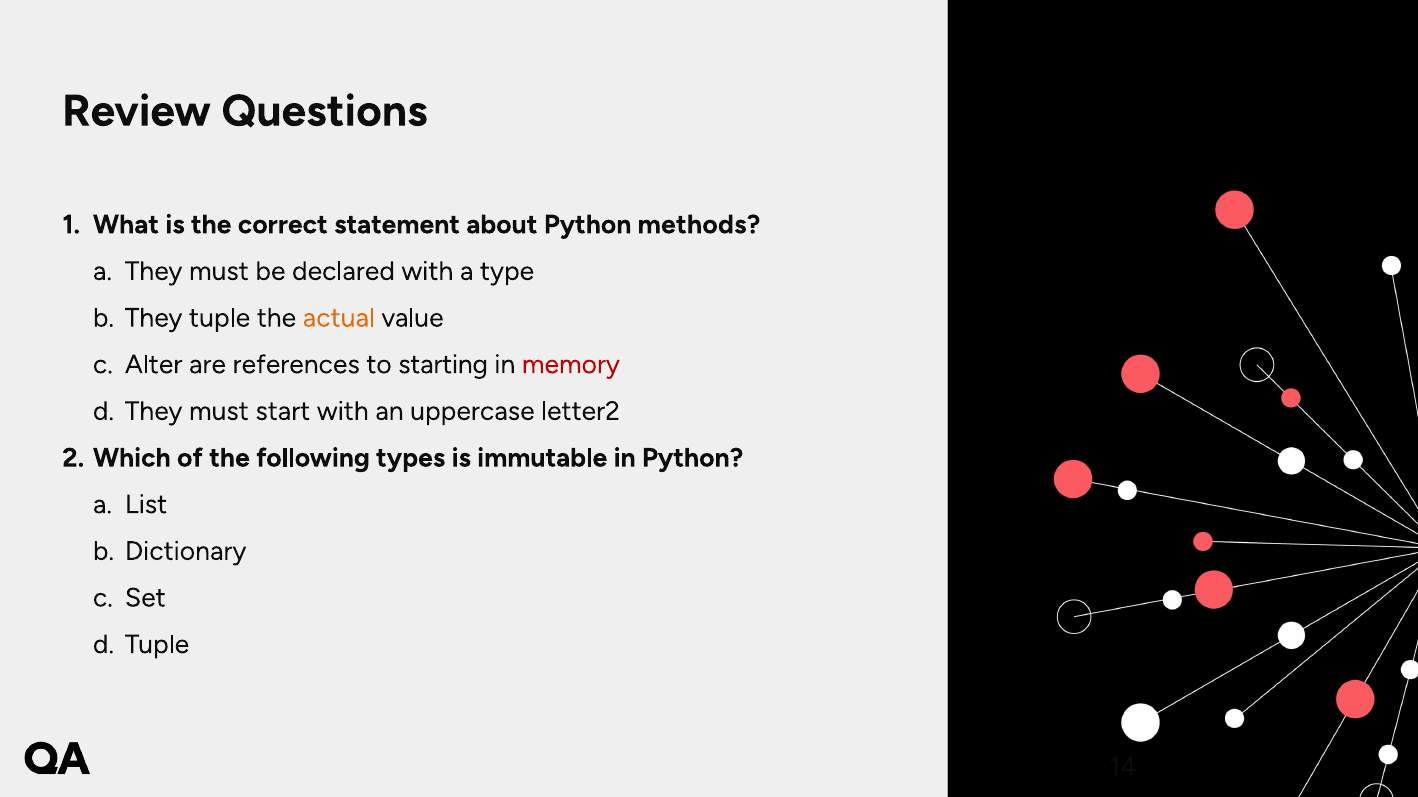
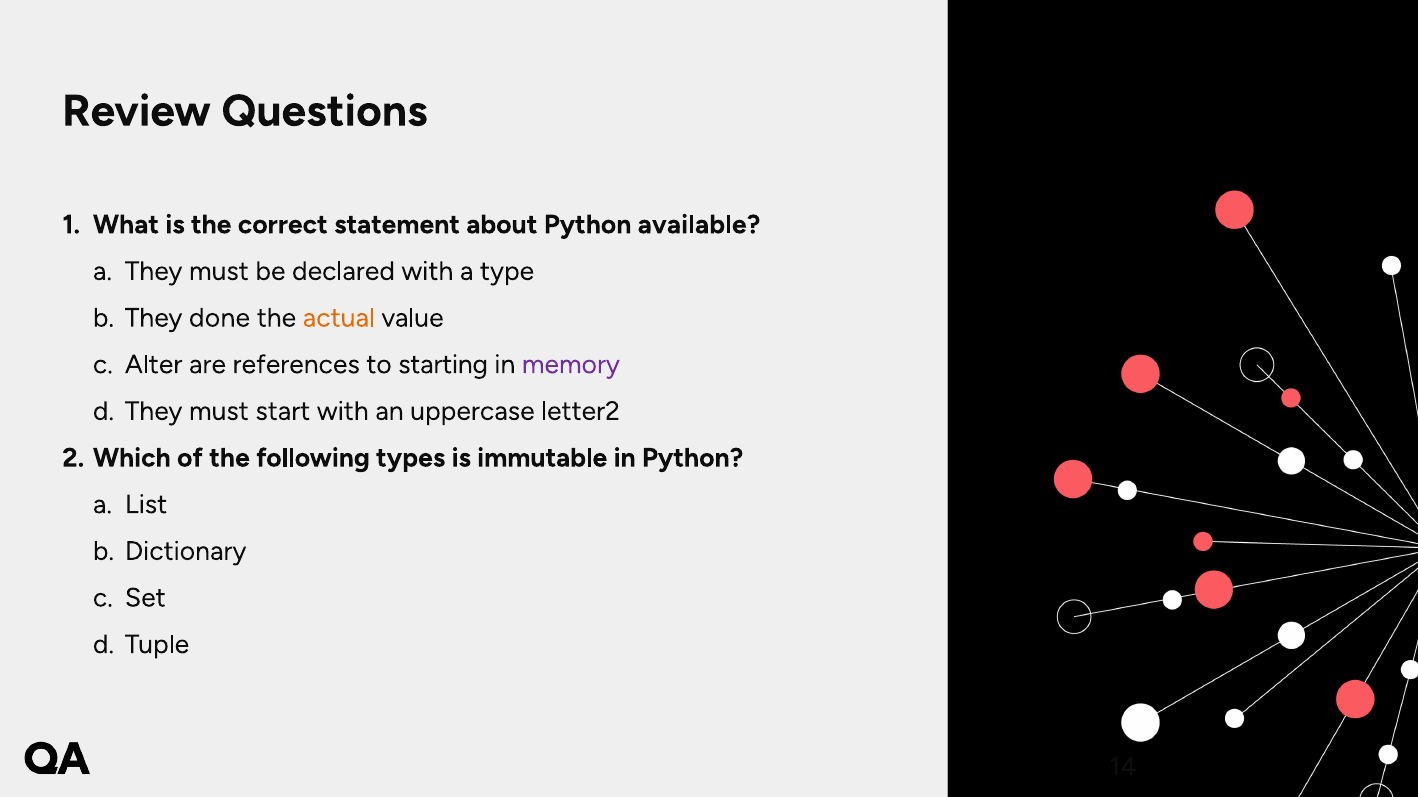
methods: methods -> available (699, 225)
They tuple: tuple -> done (219, 318)
memory colour: red -> purple (571, 365)
